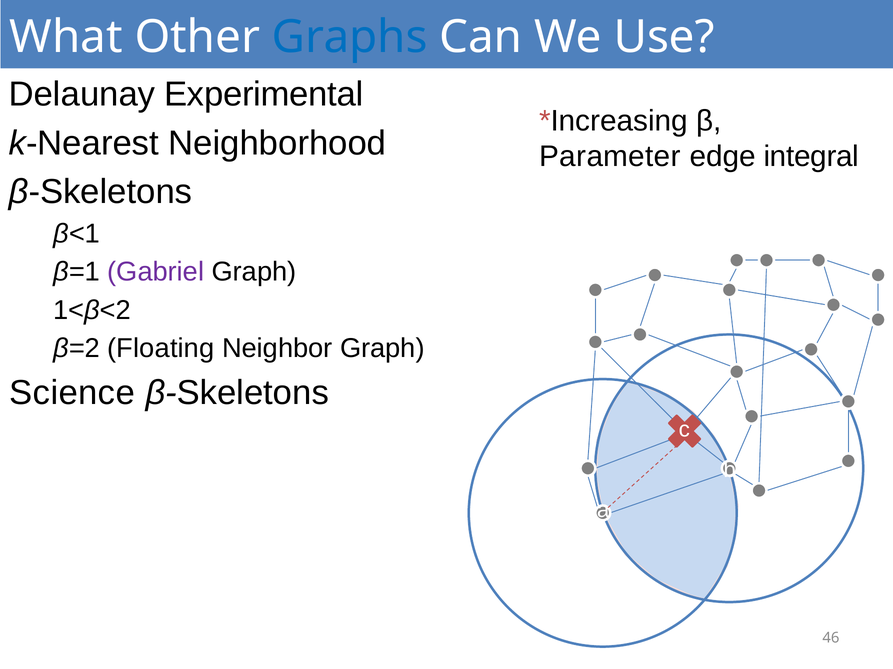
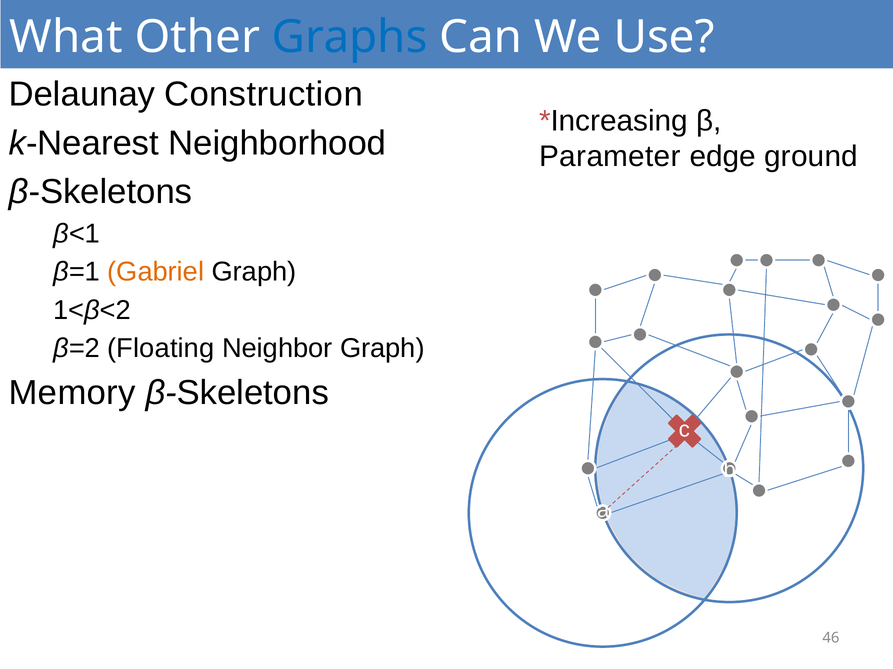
Experimental: Experimental -> Construction (263, 95)
integral: integral -> ground (811, 157)
Gabriel colour: purple -> orange (156, 272)
Science: Science -> Memory (72, 393)
